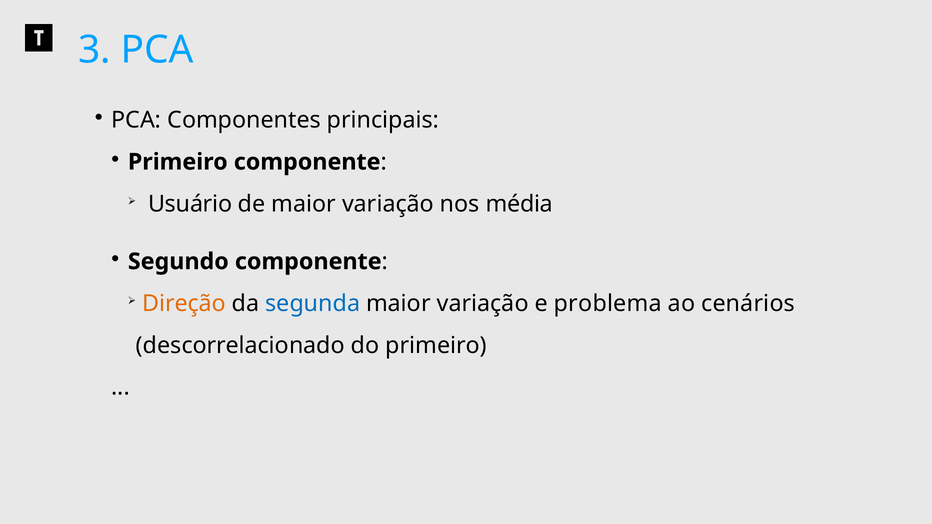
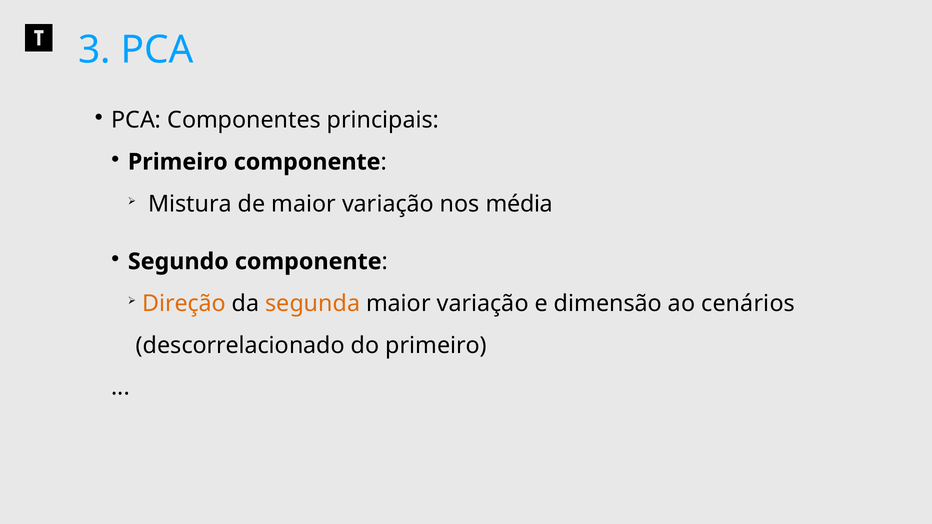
Usuário: Usuário -> Mistura (190, 204)
segunda colour: blue -> orange (313, 304)
problema: problema -> dimensão (608, 304)
